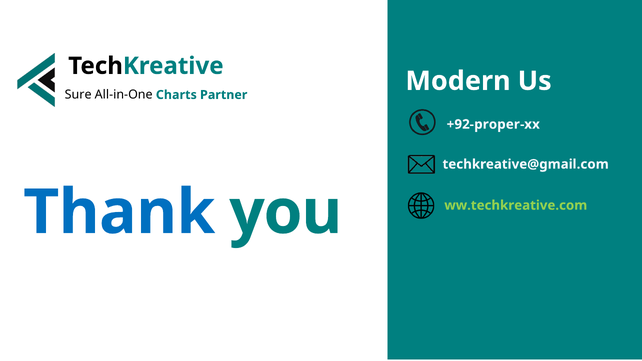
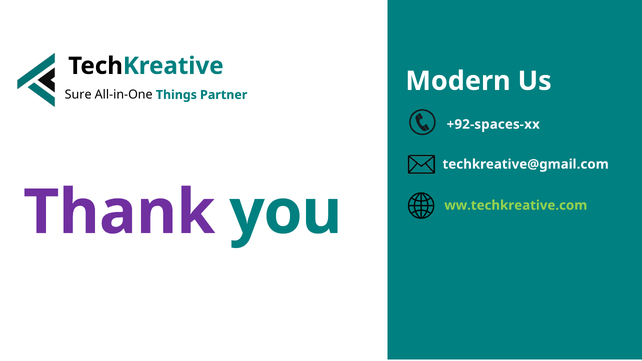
Charts: Charts -> Things (176, 95)
+92-proper-xx: +92-proper-xx -> +92-spaces-xx (493, 124)
Thank colour: blue -> purple (119, 213)
